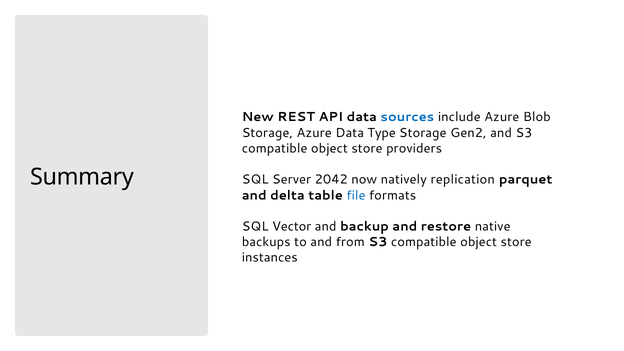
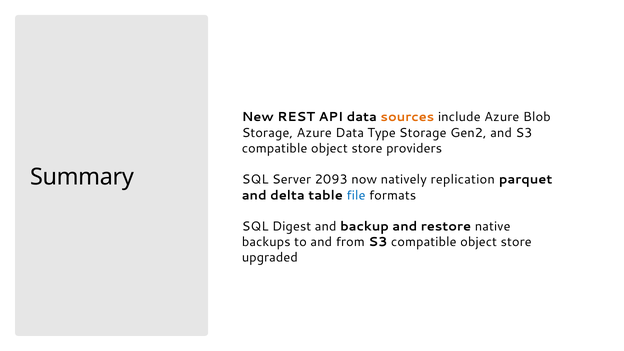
sources colour: blue -> orange (407, 117)
2042: 2042 -> 2093 (331, 180)
Vector: Vector -> Digest (292, 226)
instances: instances -> upgraded (270, 258)
